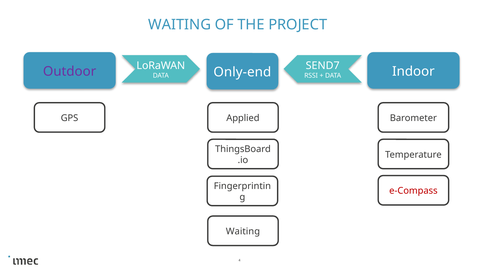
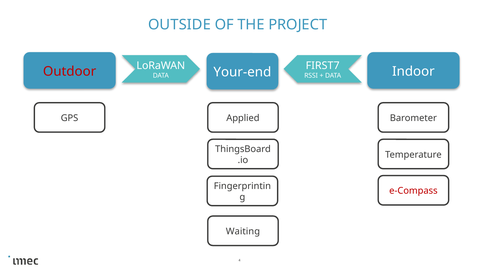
WAITING: WAITING -> OUTSIDE (179, 25)
SEND7: SEND7 -> FIRST7 (323, 66)
Outdoor colour: purple -> red (70, 71)
Only-end: Only-end -> Your-end (242, 72)
